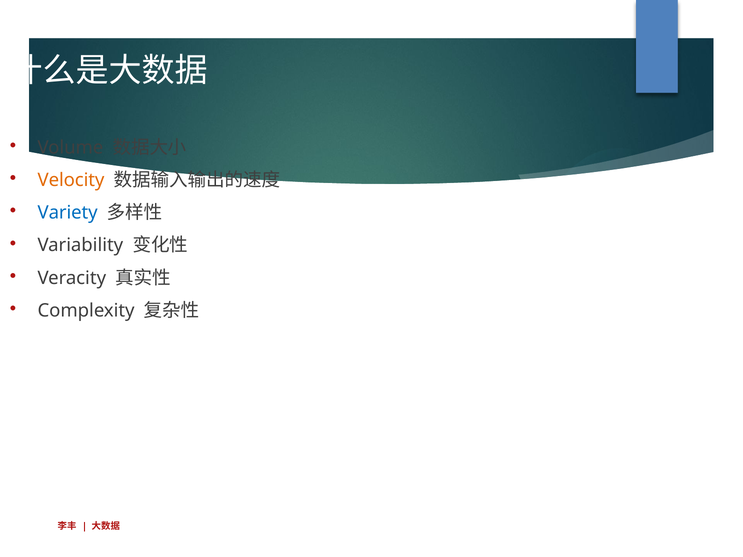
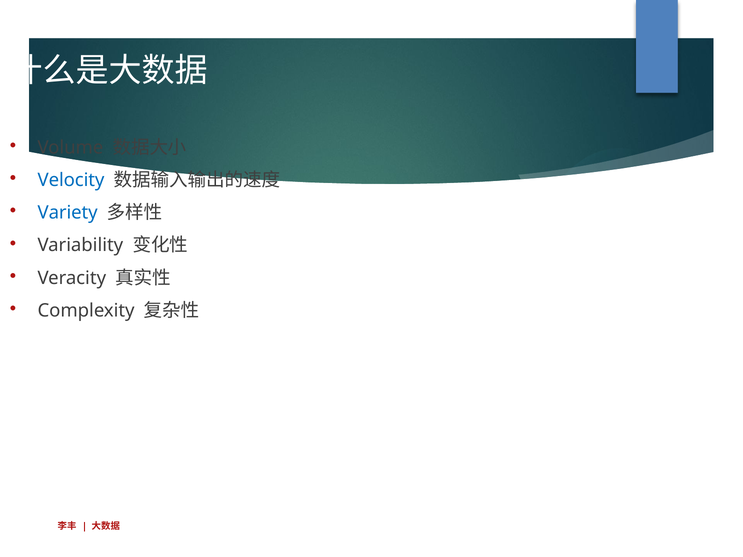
Velocity colour: orange -> blue (71, 180)
